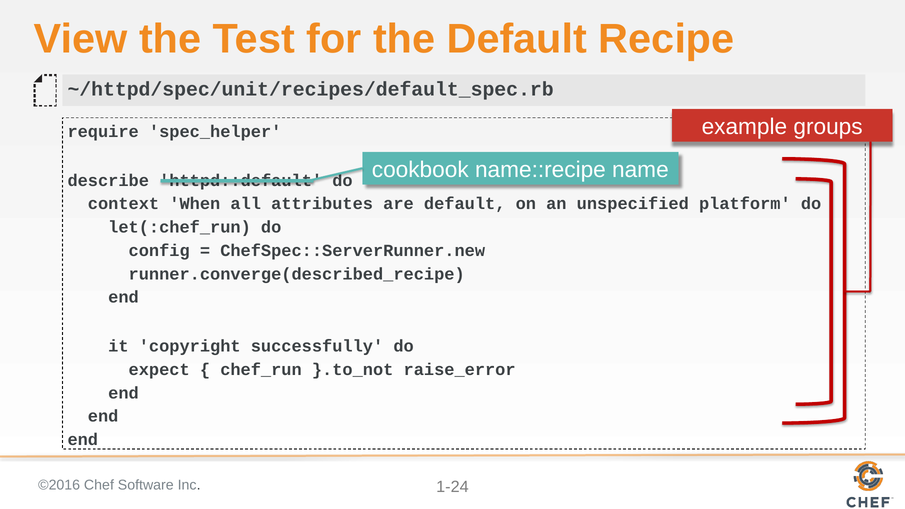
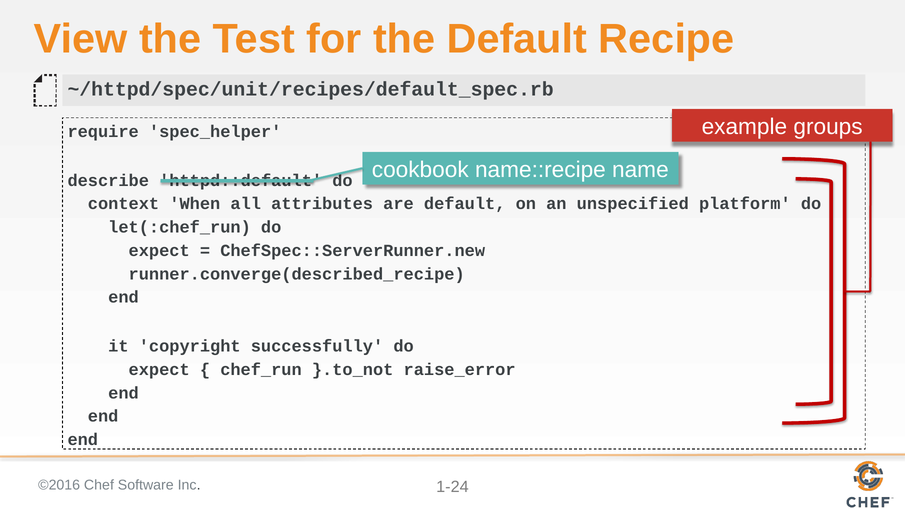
config: config -> expect (159, 251)
